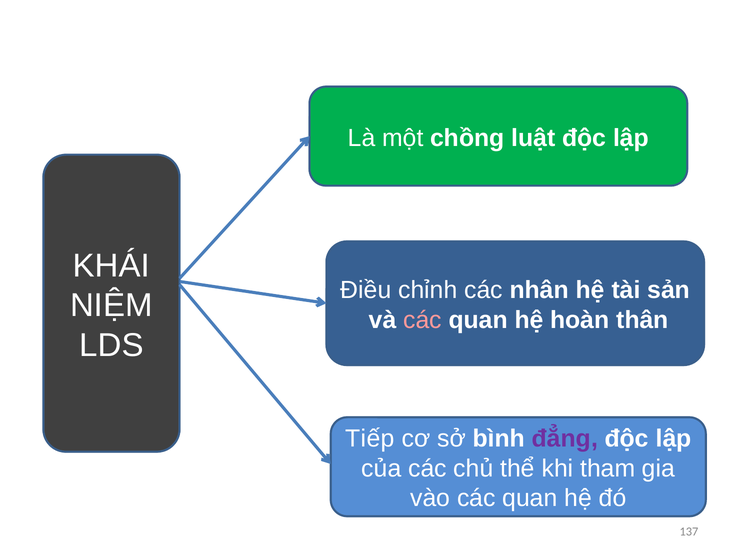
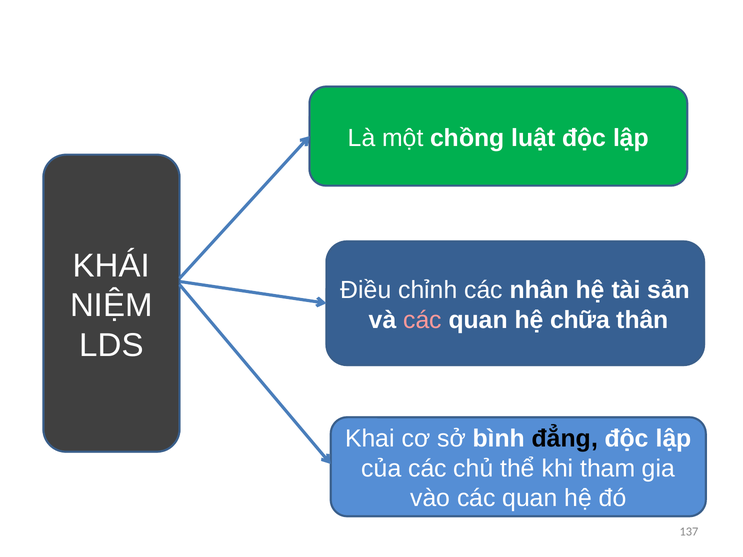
hoàn: hoàn -> chữa (580, 320)
Tiếp: Tiếp -> Khai (370, 439)
đẳng colour: purple -> black (565, 439)
